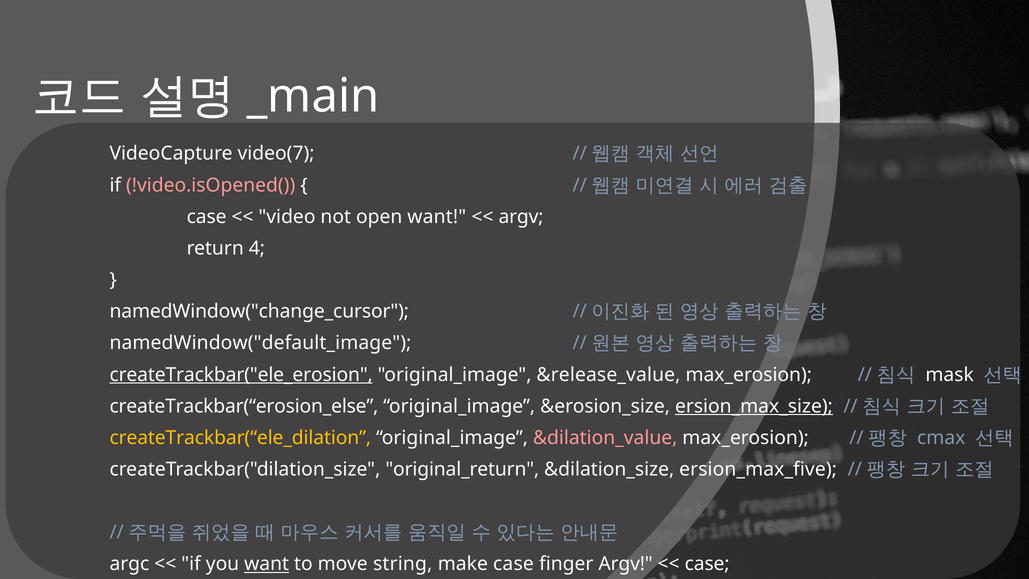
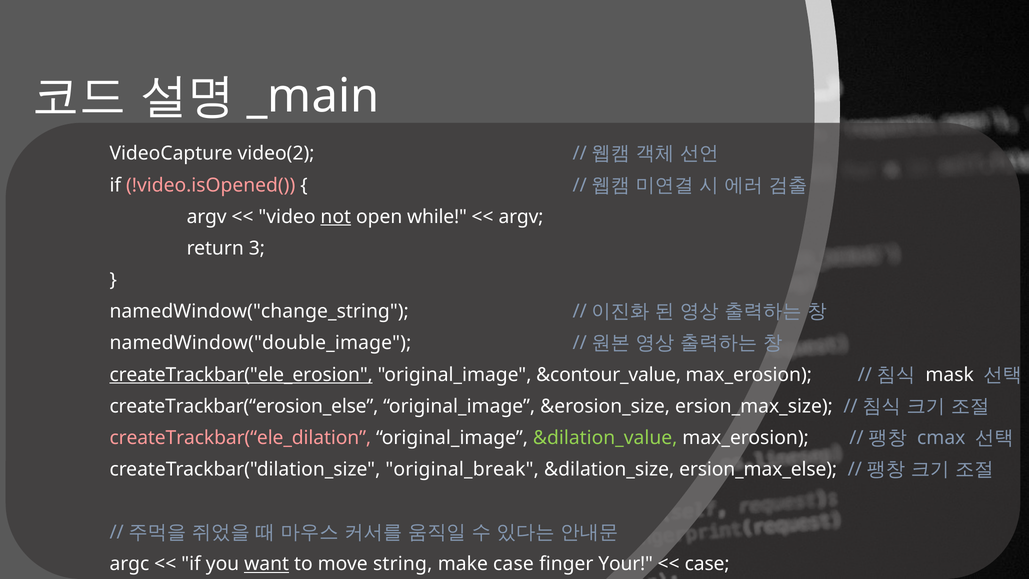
video(7: video(7 -> video(2 (276, 154)
case: case -> argv (207, 217)
not underline: none -> present (336, 217)
open want: want -> while (437, 217)
4: 4 -> 3 (257, 248)
namedWindow("change_cursor: namedWindow("change_cursor -> namedWindow("change_string (259, 311)
namedWindow("default_image: namedWindow("default_image -> namedWindow("double_image (260, 343)
&release_value: &release_value -> &contour_value (609, 375)
ersion_max_size underline: present -> none (754, 406)
createTrackbar(“ele_dilation colour: yellow -> pink (240, 438)
&dilation_value colour: pink -> light green (605, 438)
original_return: original_return -> original_break (462, 469)
ersion_max_five: ersion_max_five -> ersion_max_else (758, 469)
finger Argv: Argv -> Your (626, 564)
